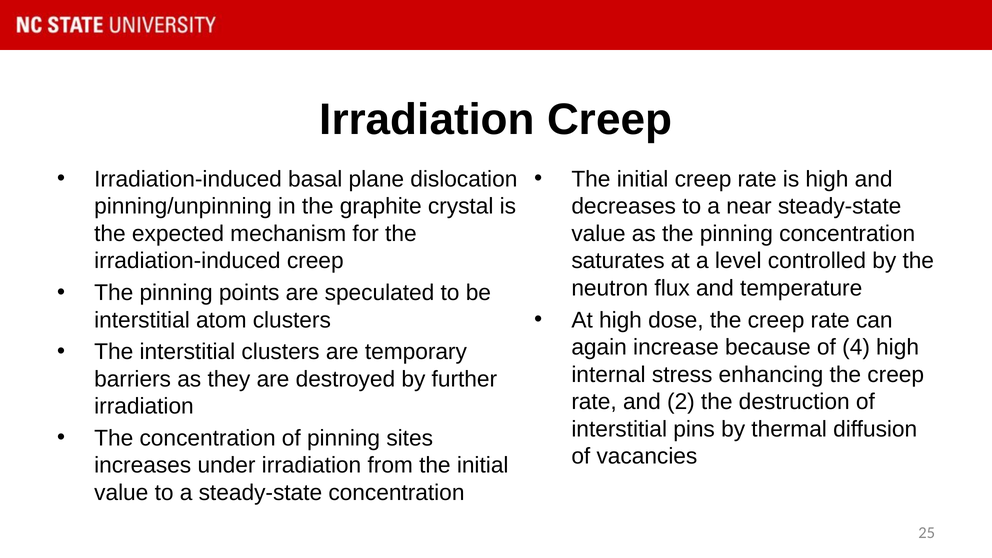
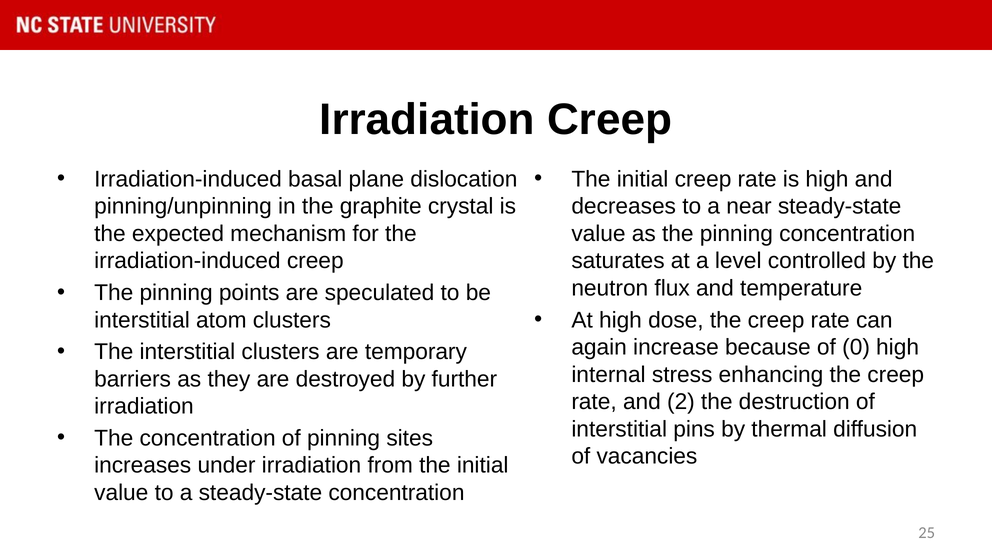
4: 4 -> 0 (856, 347)
